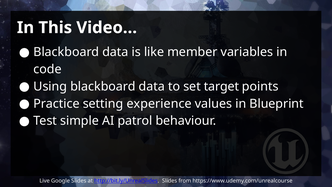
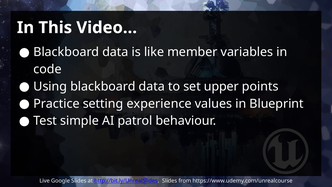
target: target -> upper (221, 86)
